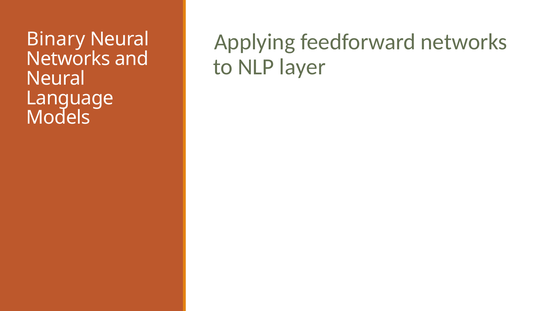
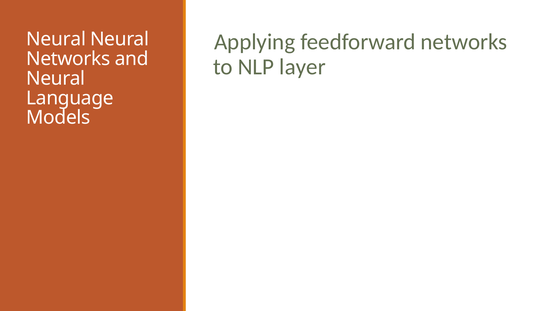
Binary: Binary -> Neural (56, 39)
